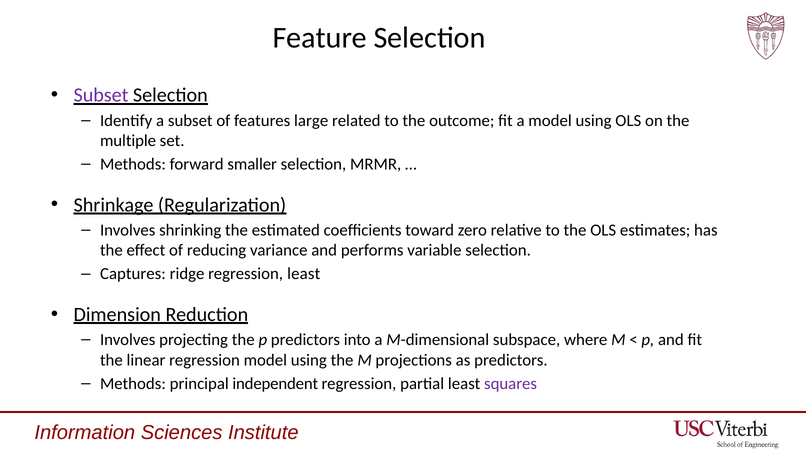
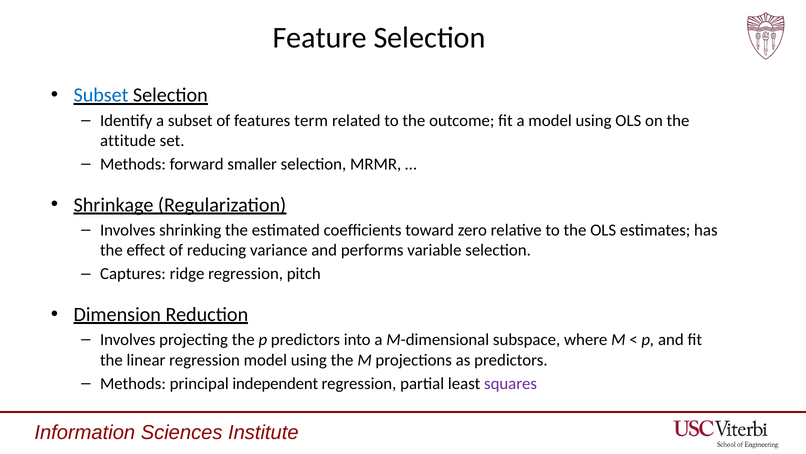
Subset colour: purple -> blue (101, 95)
large: large -> term (311, 120)
multiple: multiple -> attitude (128, 141)
regression least: least -> pitch (304, 274)
